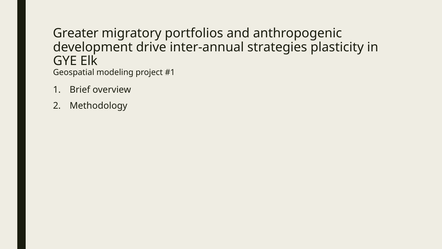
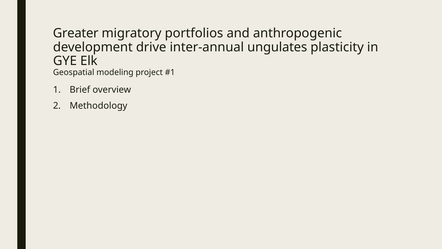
strategies: strategies -> ungulates (277, 47)
